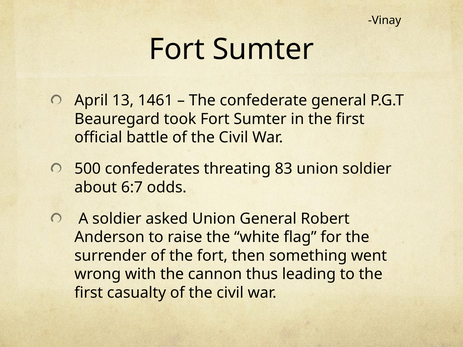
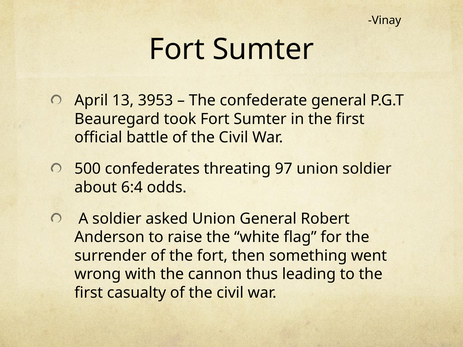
1461: 1461 -> 3953 (156, 101)
83: 83 -> 97 (284, 169)
6:7: 6:7 -> 6:4 (132, 187)
